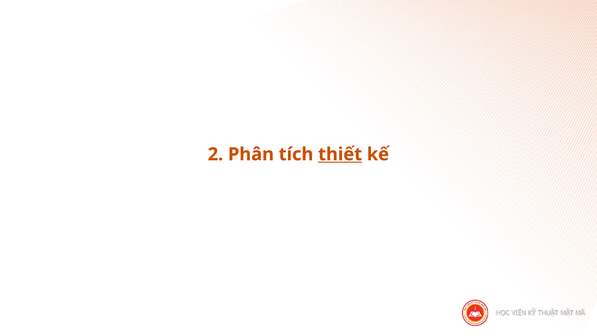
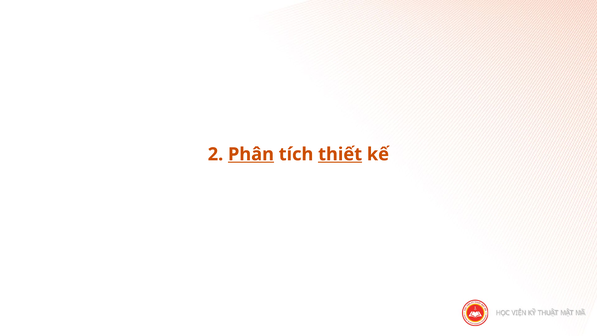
Phân underline: none -> present (251, 154)
